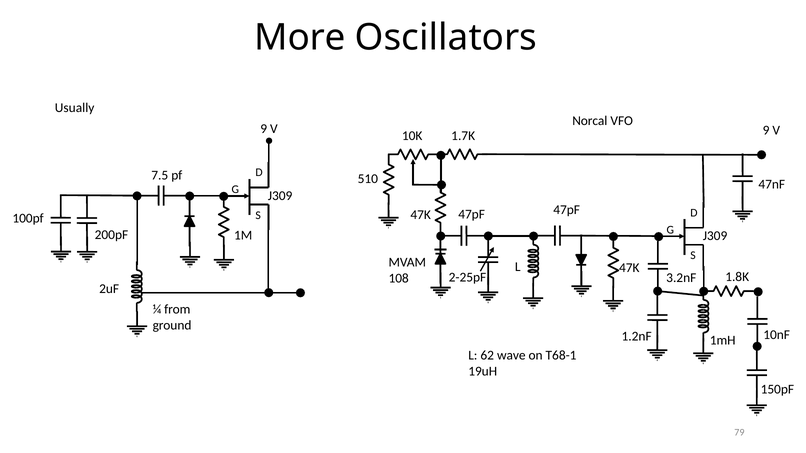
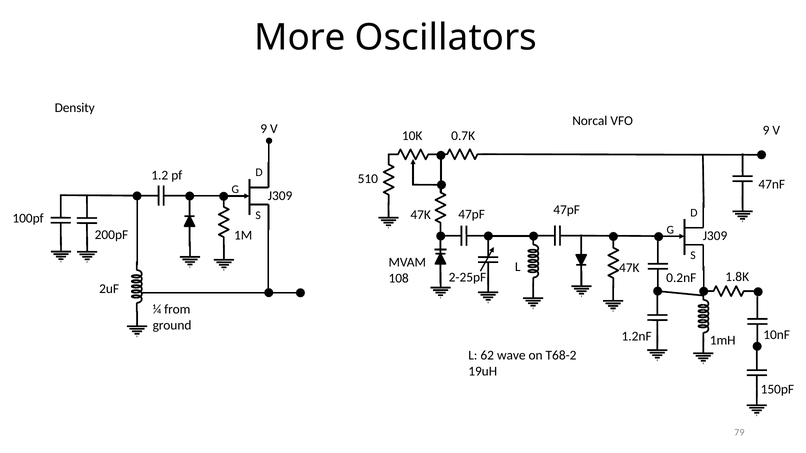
Usually: Usually -> Density (75, 108)
1.7K: 1.7K -> 0.7K (463, 136)
7.5: 7.5 -> 1.2 (160, 175)
3.2nF: 3.2nF -> 0.2nF (681, 278)
T68-1: T68-1 -> T68-2 (561, 356)
